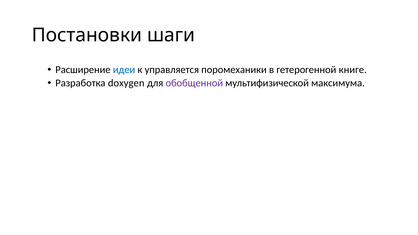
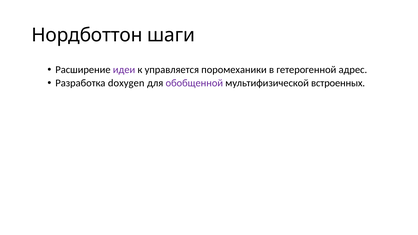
Постановки: Постановки -> Нордботтон (87, 35)
идеи colour: blue -> purple (124, 70)
книге: книге -> адрес (353, 70)
максимума: максимума -> встроенных (338, 83)
